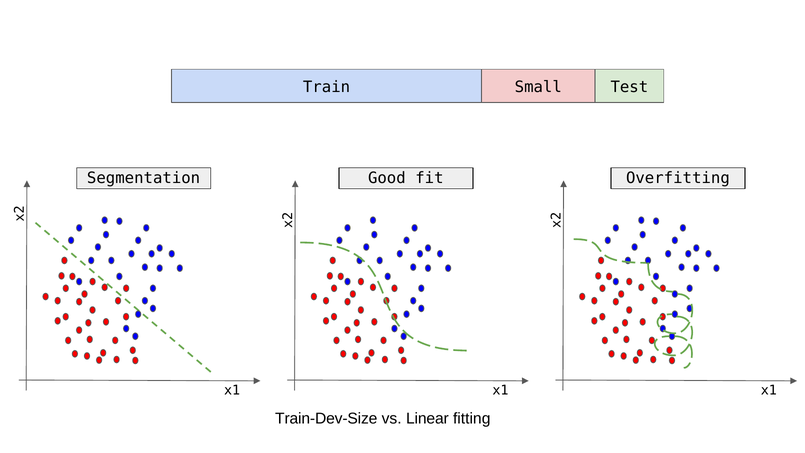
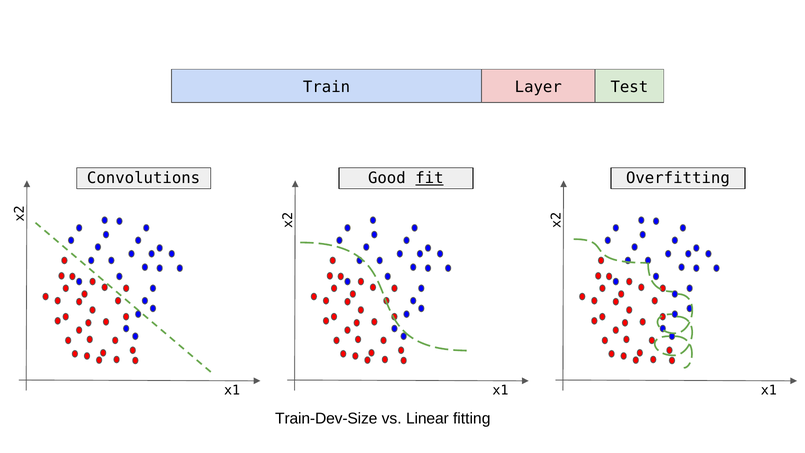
Small: Small -> Layer (538, 87)
Segmentation: Segmentation -> Convolutions (144, 178)
fit underline: none -> present (429, 178)
